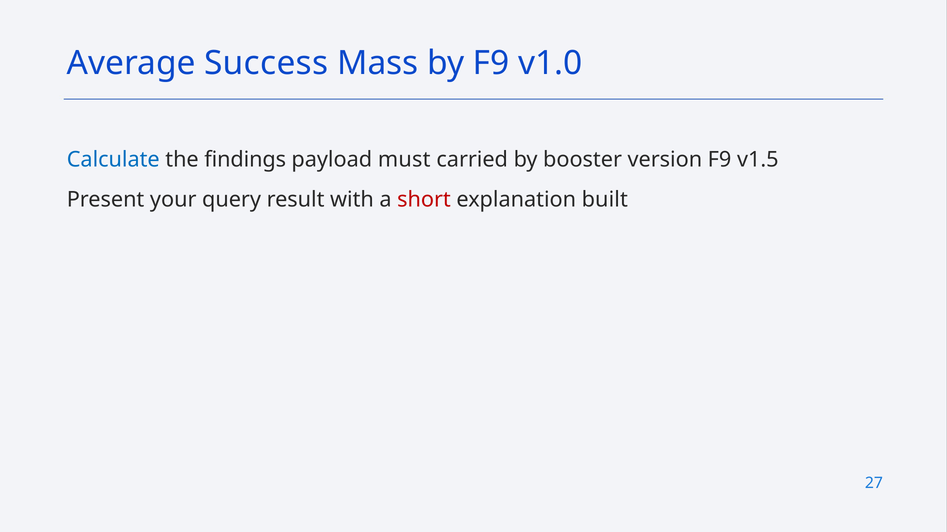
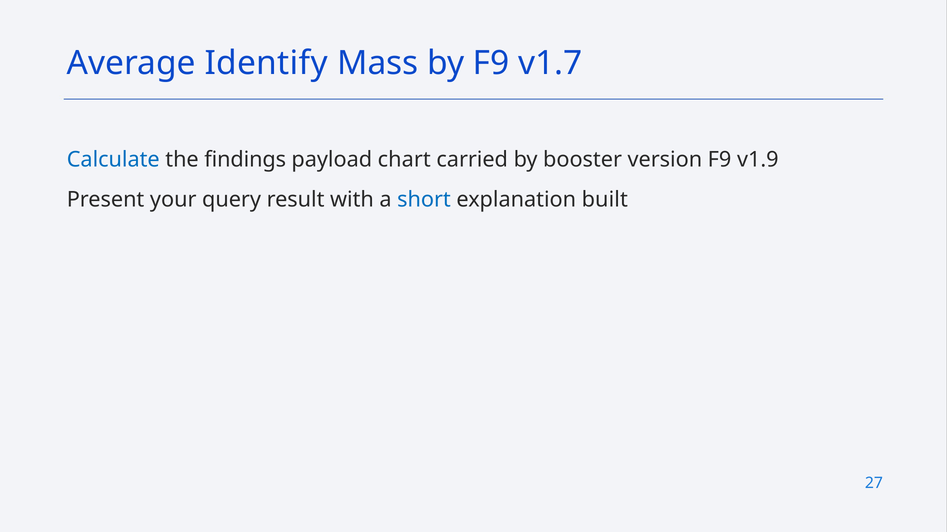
Success: Success -> Identify (266, 63)
v1.0: v1.0 -> v1.7 (550, 63)
must: must -> chart (404, 160)
v1.5: v1.5 -> v1.9 (758, 160)
short colour: red -> blue (424, 200)
